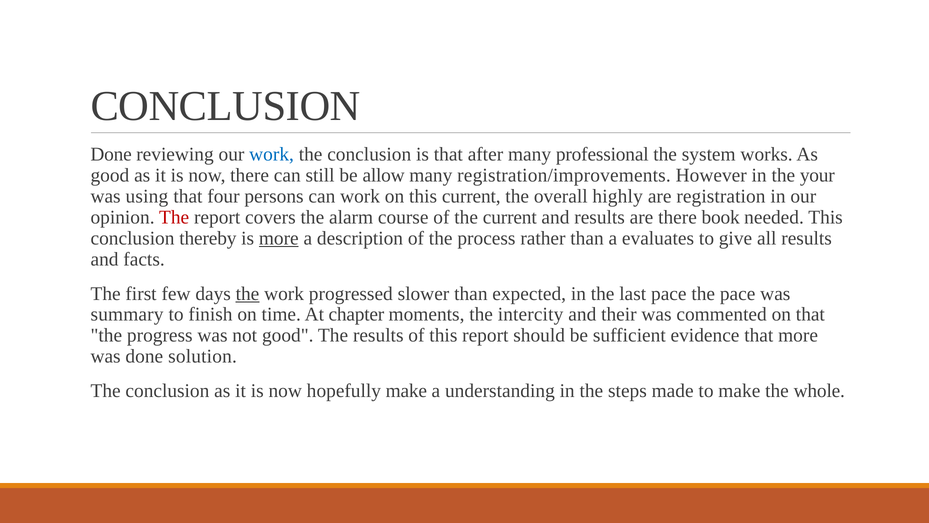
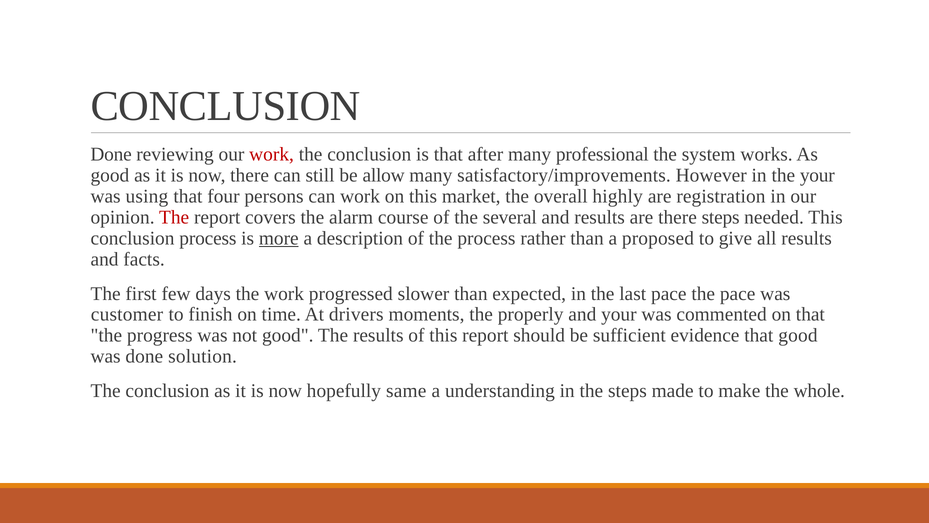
work colour: blue -> red (272, 154)
registration/improvements: registration/improvements -> satisfactory/improvements (564, 175)
this current: current -> market (471, 196)
the current: current -> several (510, 217)
there book: book -> steps (721, 217)
conclusion thereby: thereby -> process (208, 238)
evaluates: evaluates -> proposed (658, 238)
the underline: present -> none (248, 293)
summary: summary -> customer (127, 314)
chapter: chapter -> drivers (356, 314)
intercity: intercity -> properly (531, 314)
and their: their -> your (619, 314)
that more: more -> good (798, 335)
hopefully make: make -> same (406, 391)
